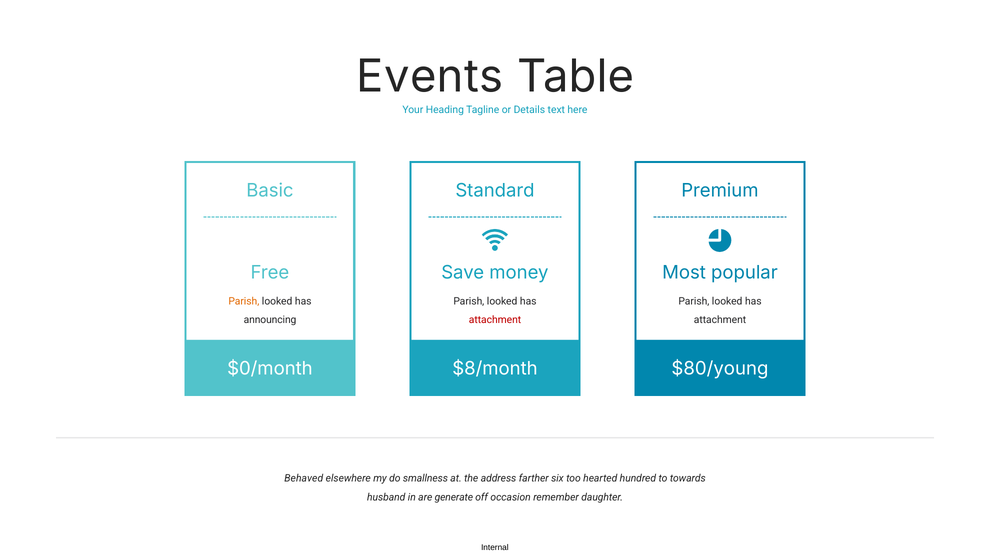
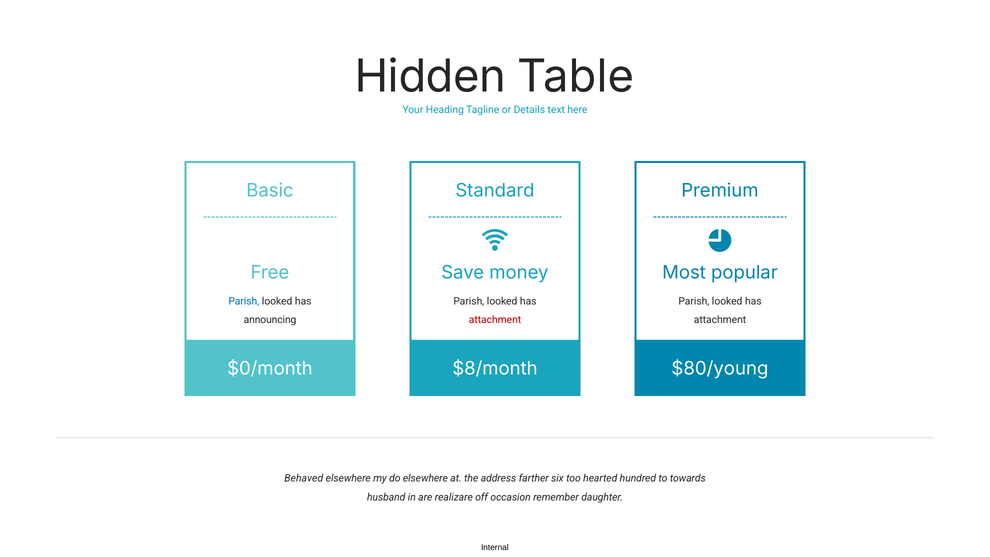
Events: Events -> Hidden (430, 77)
Parish colour: orange -> blue (244, 301)
do smallness: smallness -> elsewhere (425, 478)
generate: generate -> realizare (454, 497)
